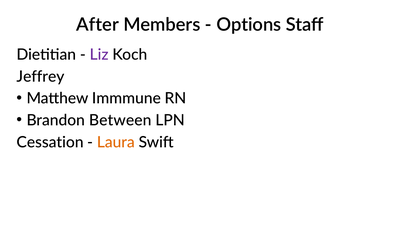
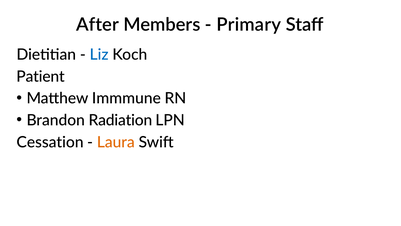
Options: Options -> Primary (249, 25)
Liz colour: purple -> blue (99, 55)
Jeffrey: Jeffrey -> Patient (40, 76)
Between: Between -> Radiation (120, 120)
